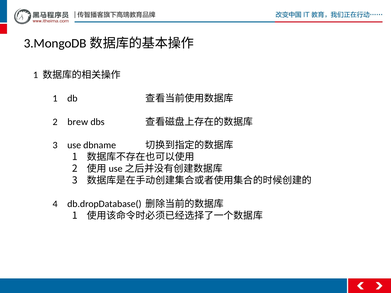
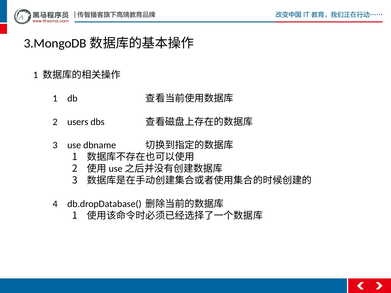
brew: brew -> users (78, 122)
